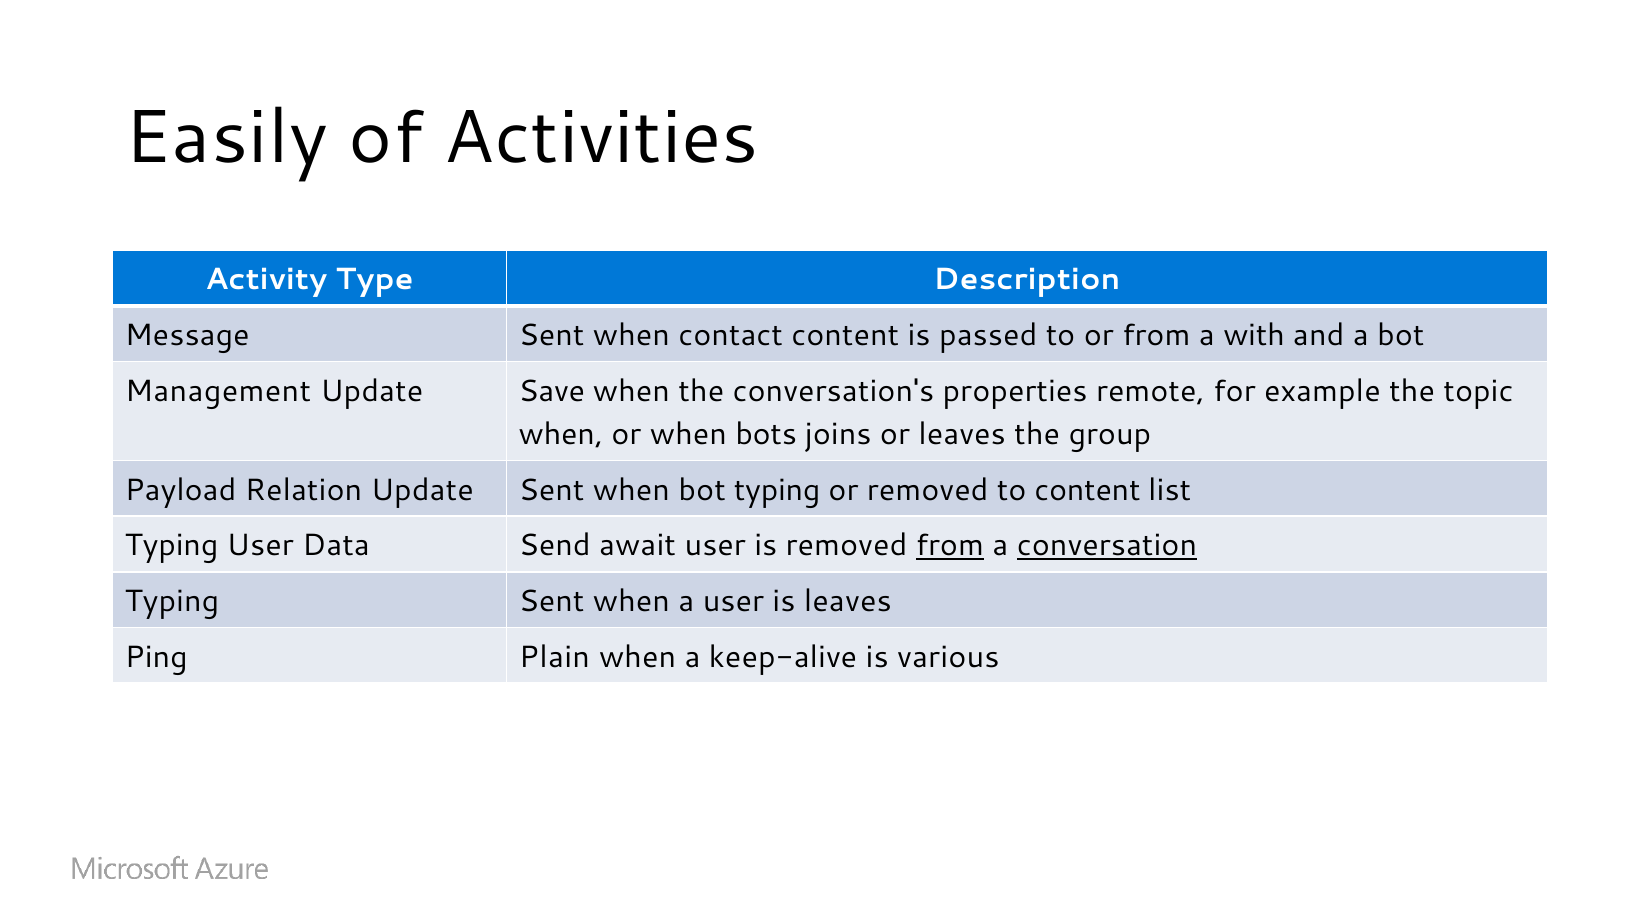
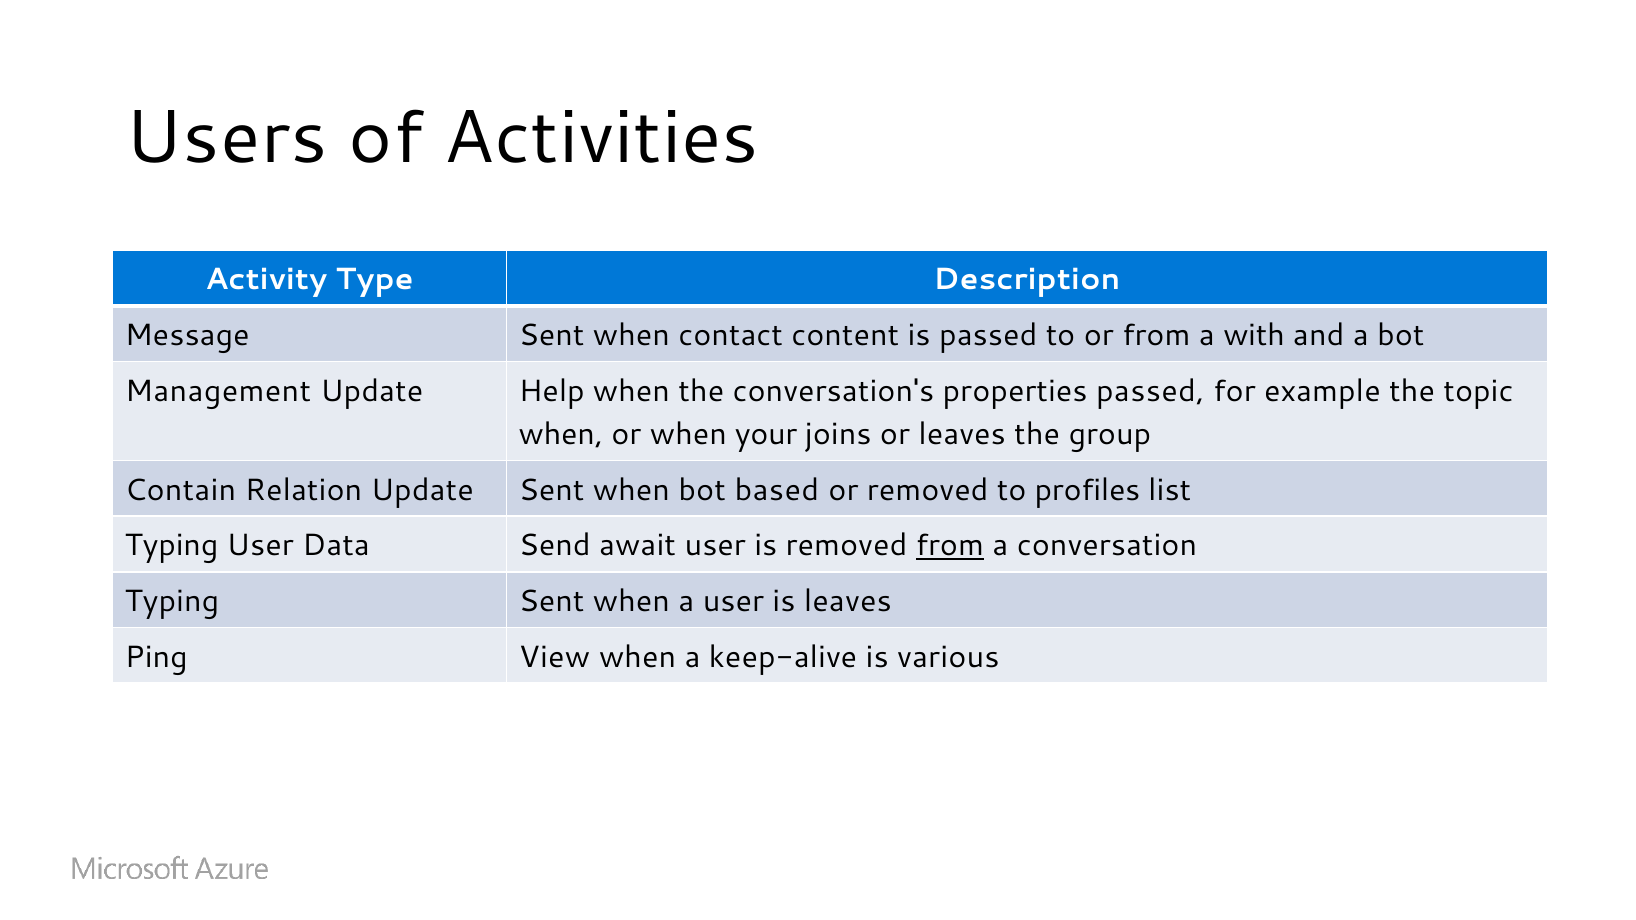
Easily: Easily -> Users (226, 137)
Save: Save -> Help (552, 391)
properties remote: remote -> passed (1150, 391)
bots: bots -> your (766, 435)
Payload: Payload -> Contain (180, 490)
bot typing: typing -> based (777, 490)
to content: content -> profiles (1088, 490)
conversation underline: present -> none (1107, 546)
Plain: Plain -> View (554, 657)
